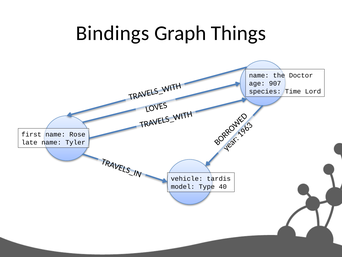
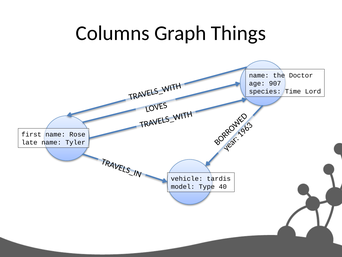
Bindings: Bindings -> Columns (113, 33)
